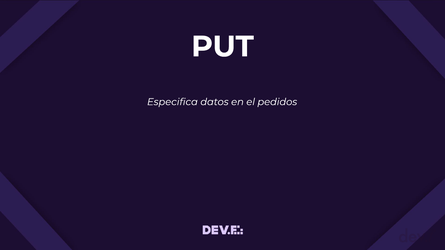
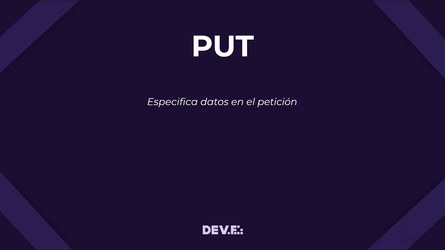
pedidos: pedidos -> petición (277, 102)
